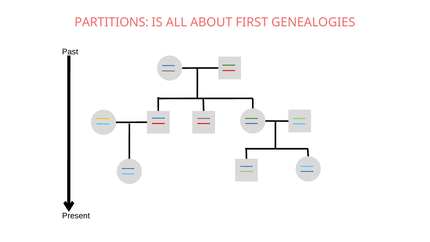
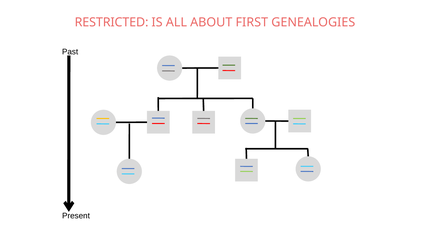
PARTITIONS: PARTITIONS -> RESTRICTED (112, 22)
